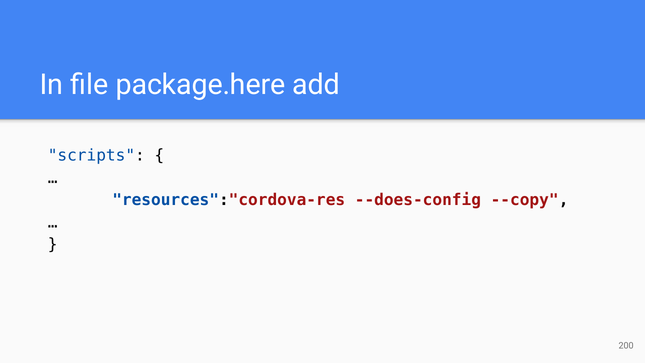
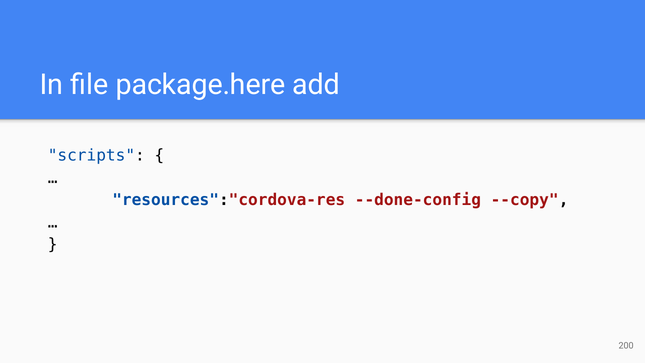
--does-config: --does-config -> --done-config (418, 200)
